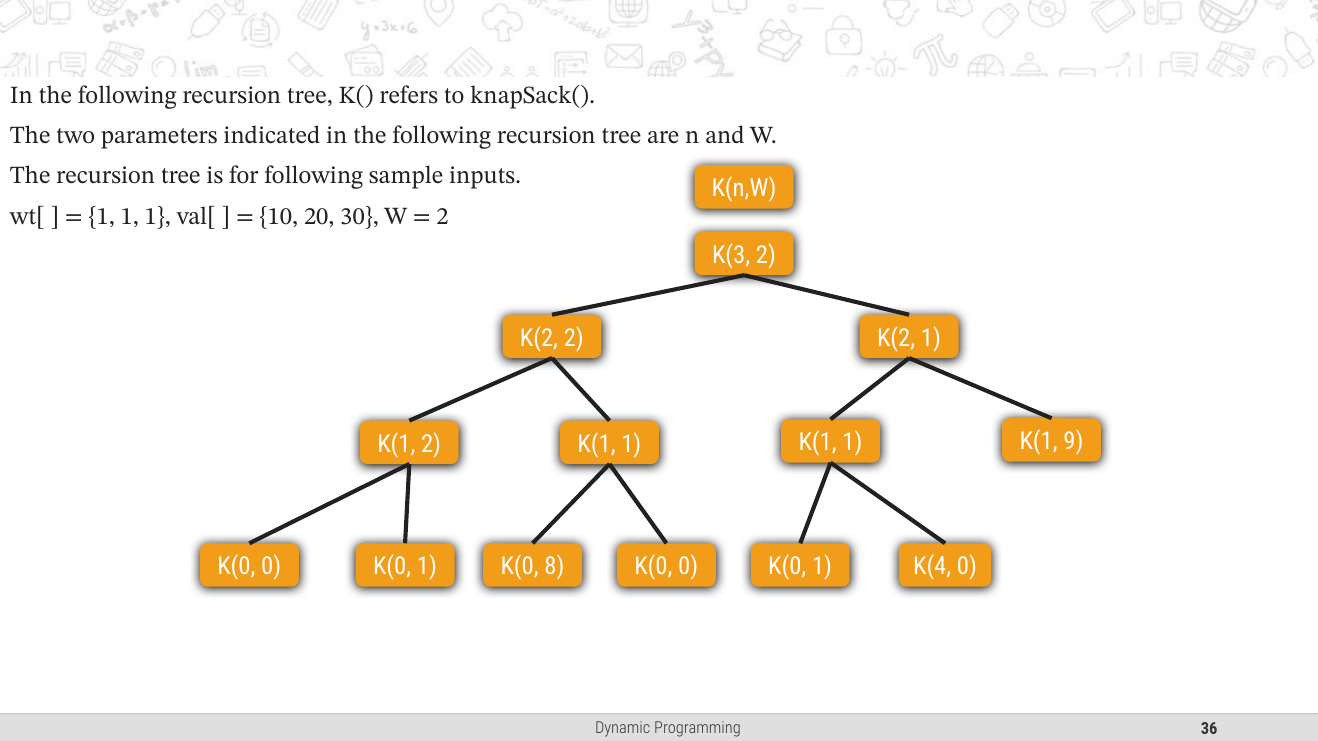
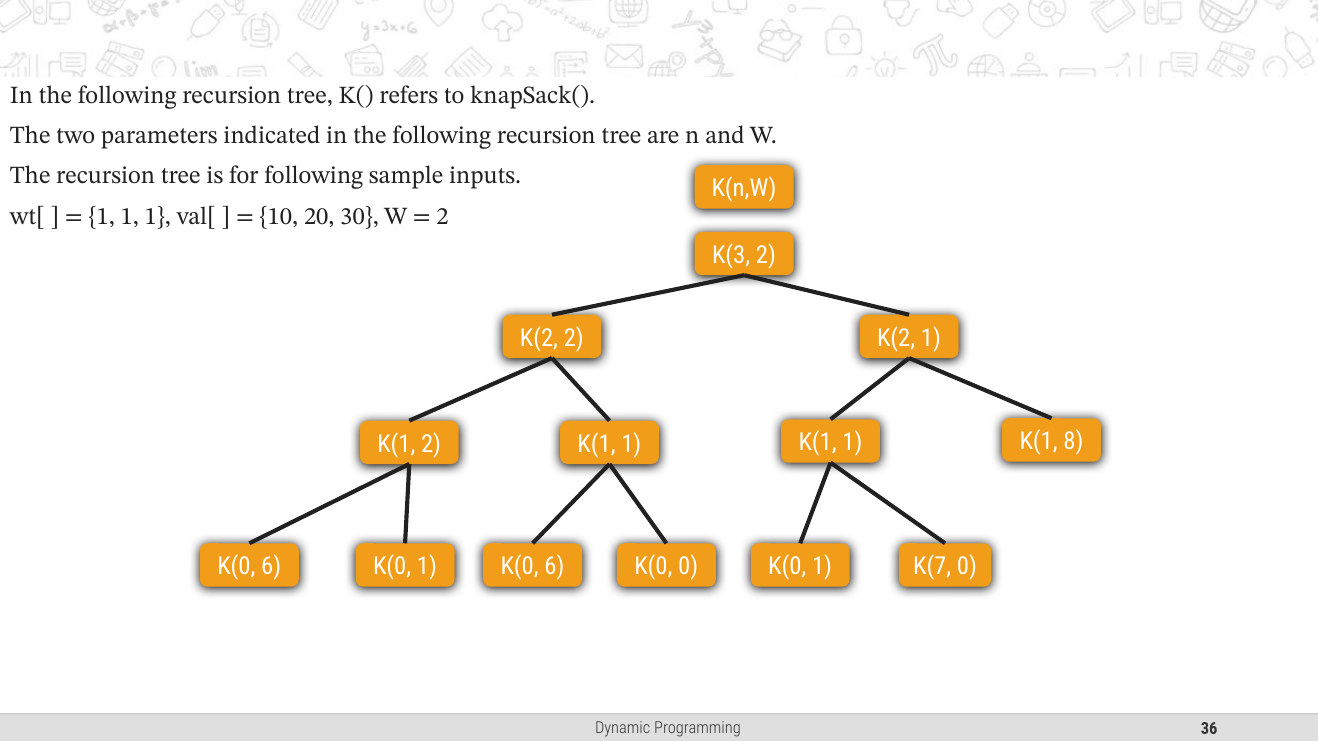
9: 9 -> 8 (1073, 442)
0: 0 -> 6 (271, 567)
1 K(0 8: 8 -> 6 (554, 567)
K(4: K(4 -> K(7 (932, 567)
